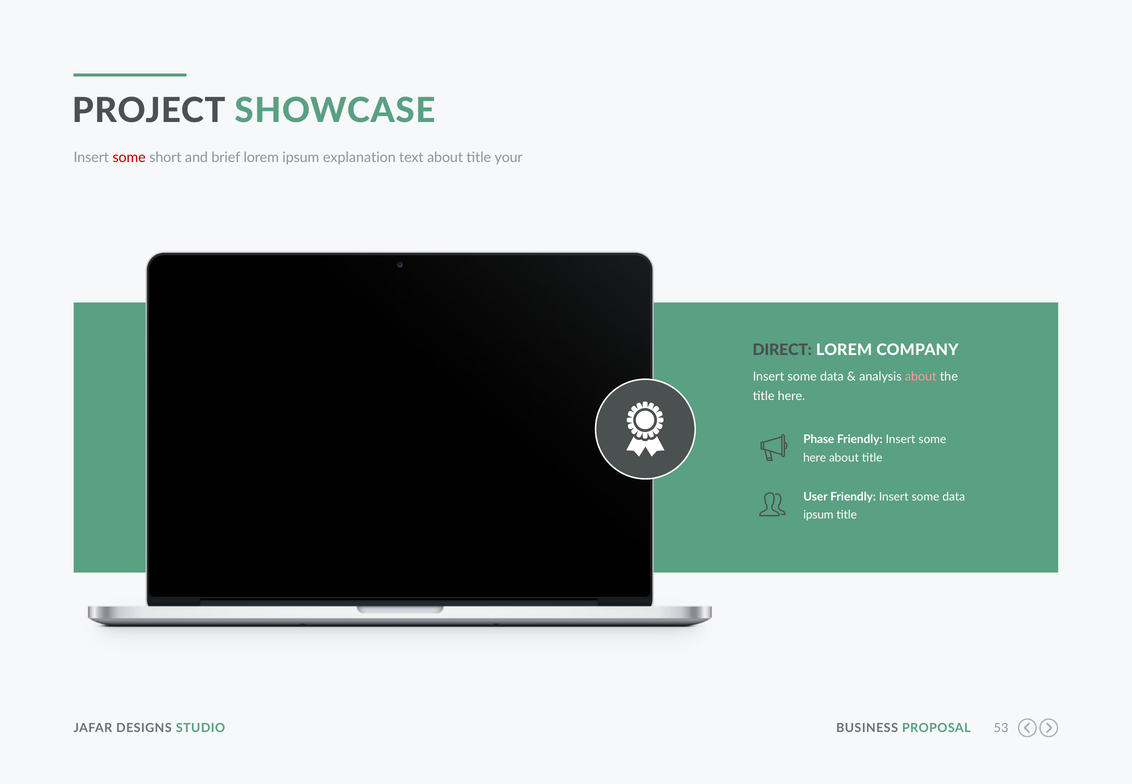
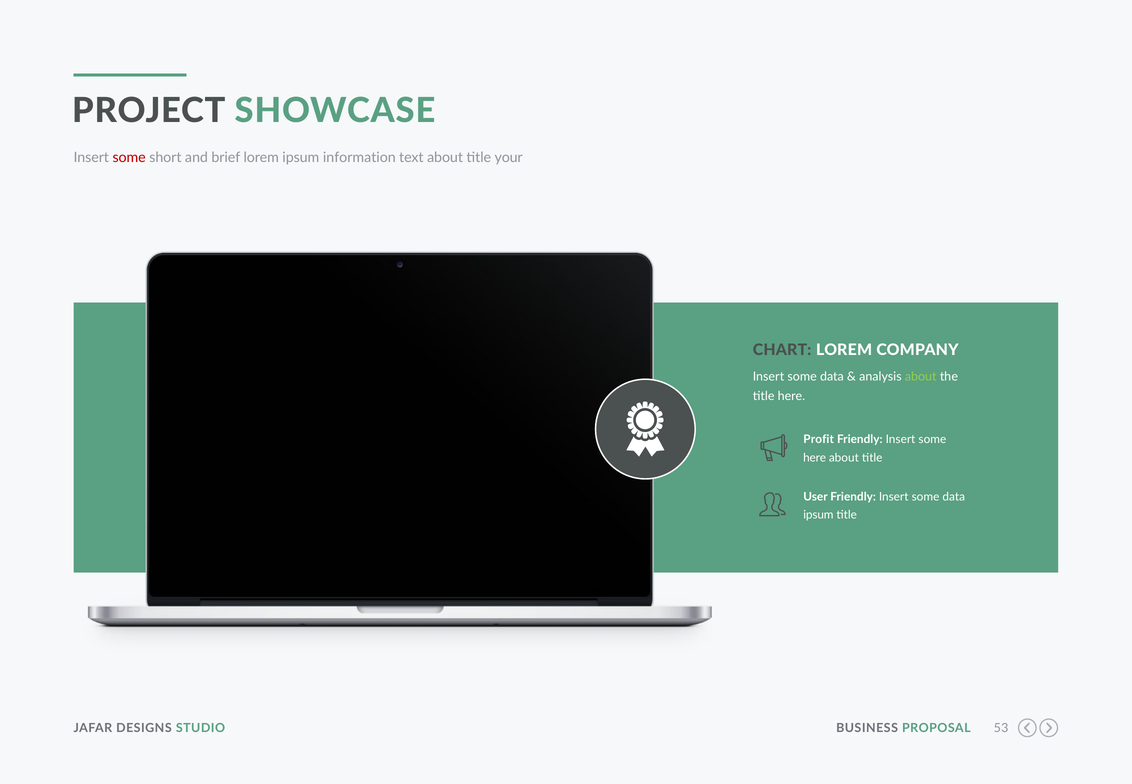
explanation: explanation -> information (359, 157)
DIRECT: DIRECT -> CHART (782, 350)
about colour: pink -> light green (921, 377)
Phase: Phase -> Profit (819, 439)
